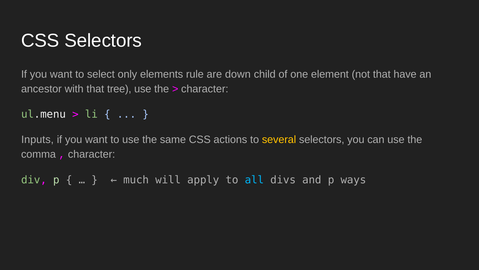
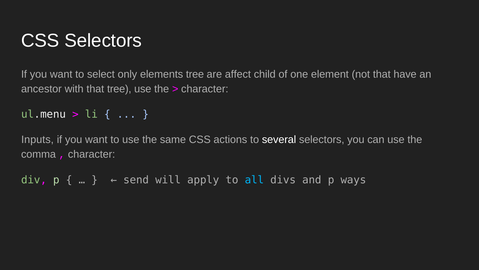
elements rule: rule -> tree (195, 74)
down: down -> affect (238, 74)
several colour: yellow -> white (279, 139)
much: much -> send (136, 179)
